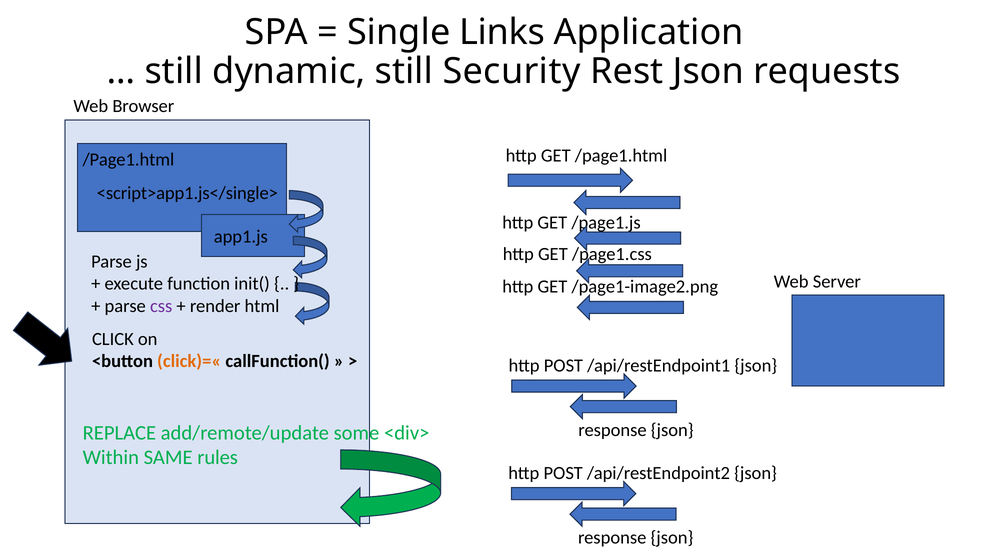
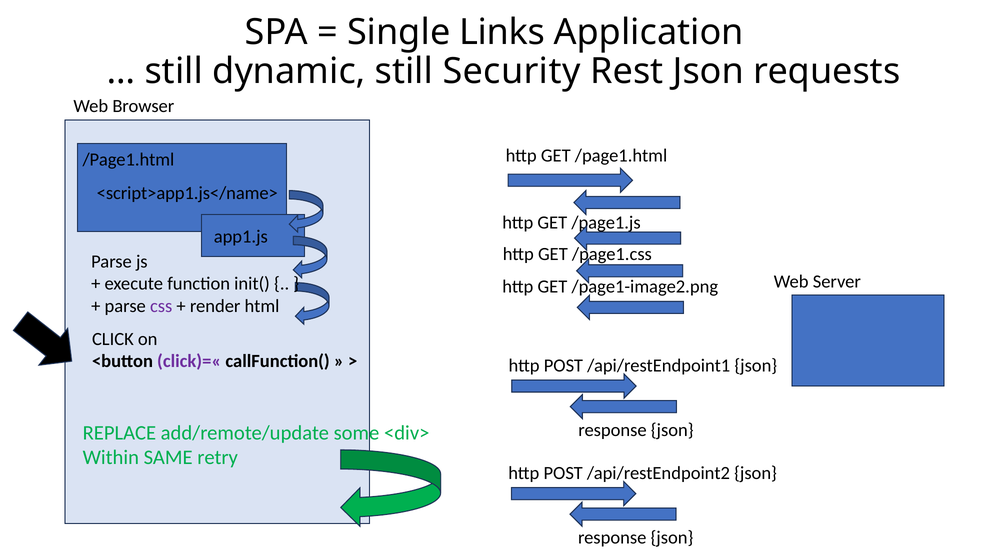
<script>app1.js</single>: <script>app1.js</single> -> <script>app1.js</name> (187, 193)
click)=« colour: orange -> purple (189, 361)
rules: rules -> retry (218, 457)
